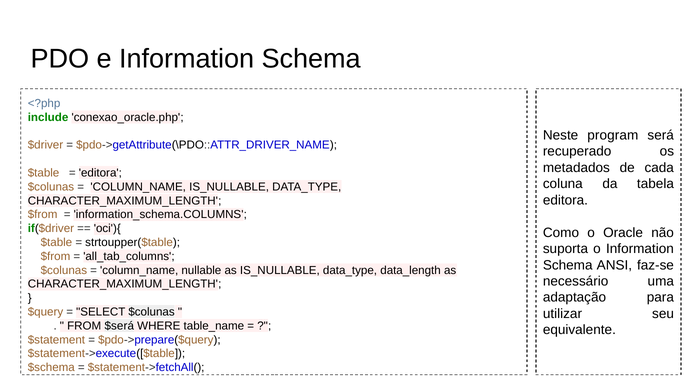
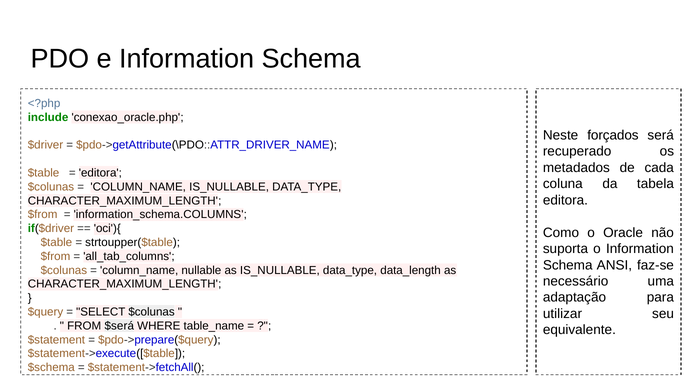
program: program -> forçados (613, 135)
